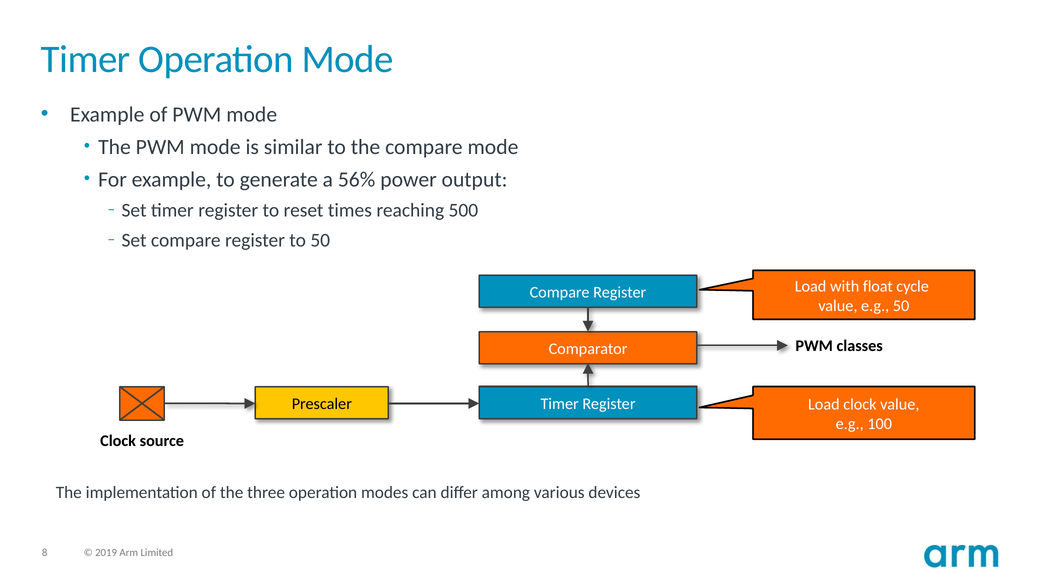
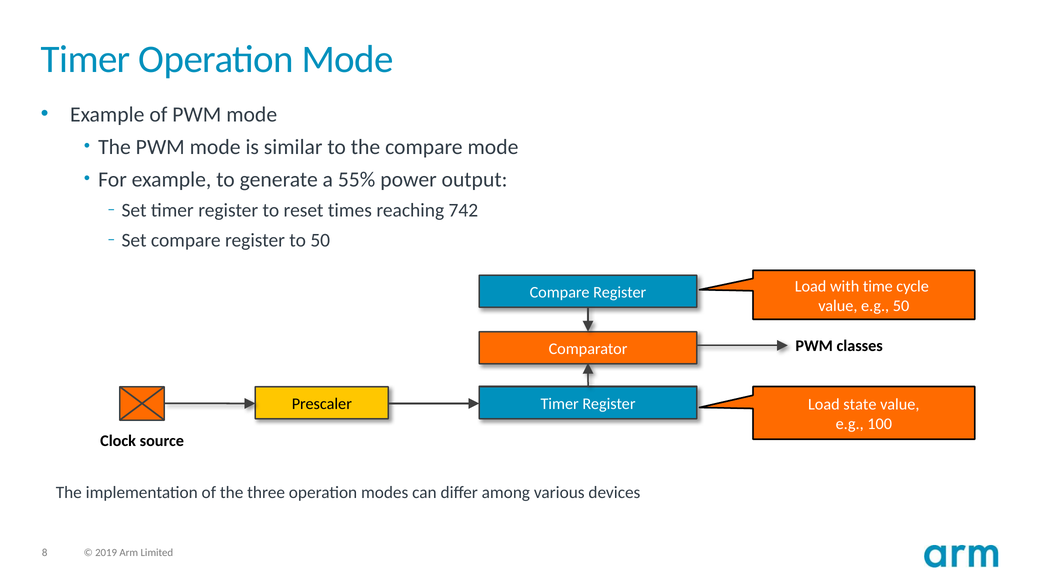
56%: 56% -> 55% (357, 179)
500: 500 -> 742 (463, 210)
float: float -> time (878, 286)
Load clock: clock -> state (860, 404)
